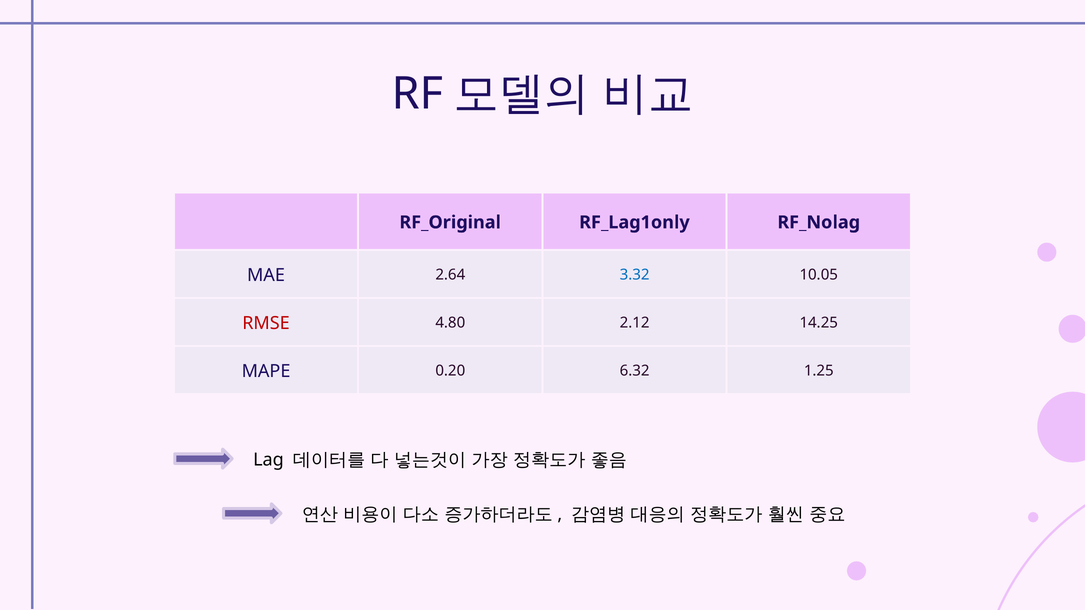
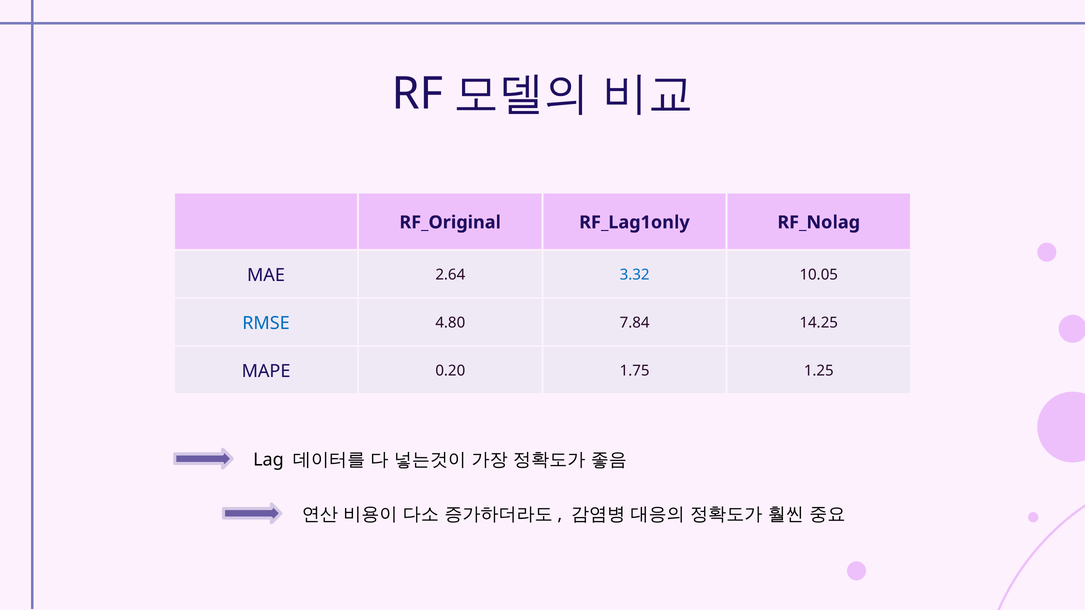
RMSE colour: red -> blue (266, 323)
2.12: 2.12 -> 7.84 (635, 323)
6.32: 6.32 -> 1.75 (635, 371)
